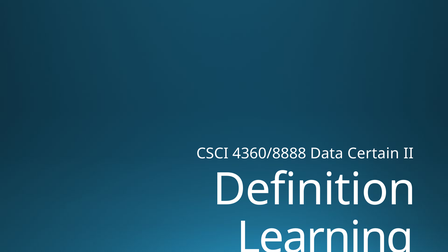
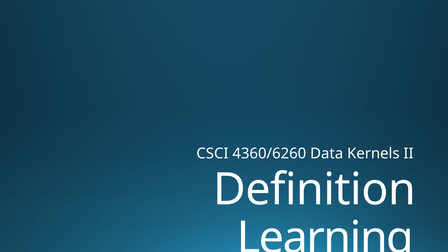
4360/8888: 4360/8888 -> 4360/6260 (269, 154)
Certain: Certain -> Kernels (373, 154)
